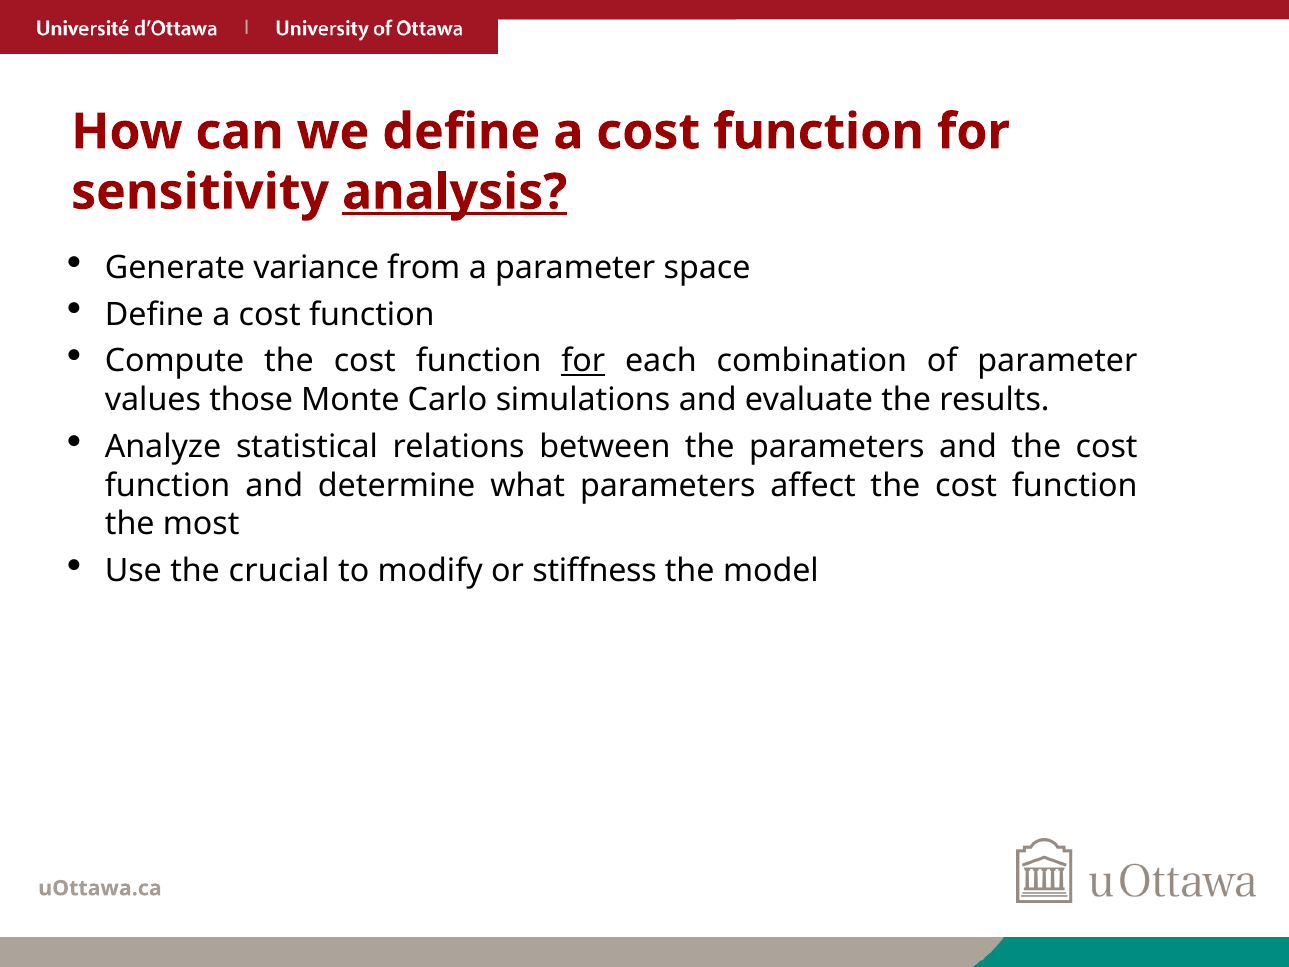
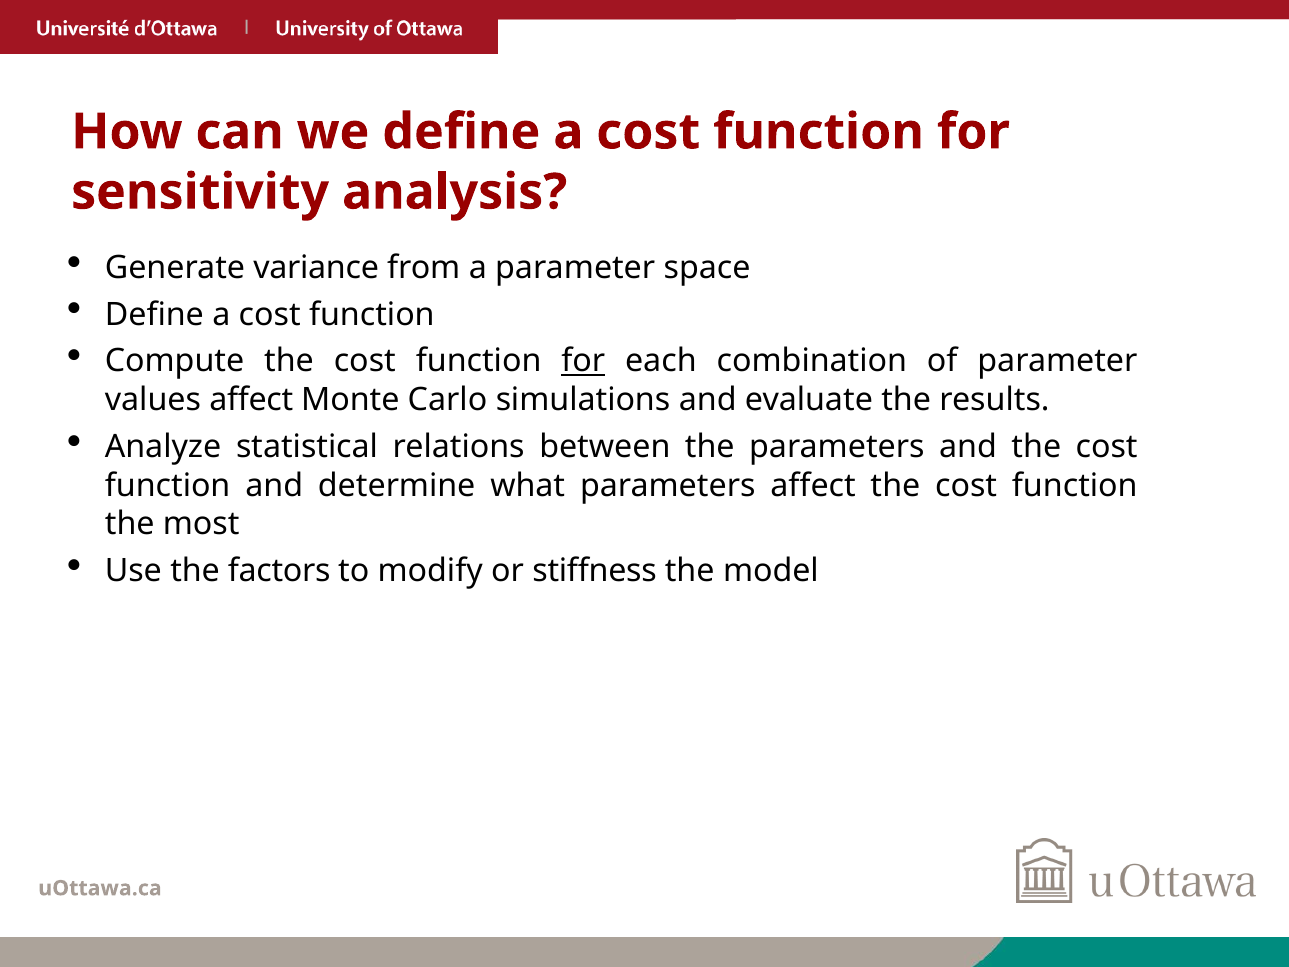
analysis underline: present -> none (455, 192)
values those: those -> affect (251, 400)
crucial: crucial -> factors (279, 571)
